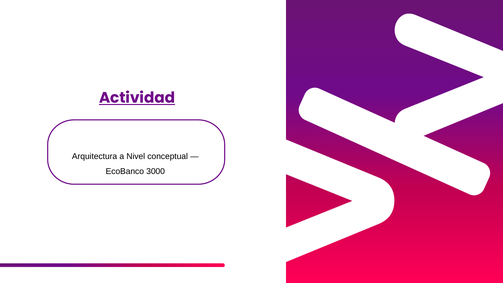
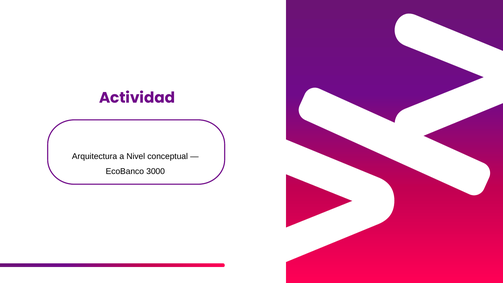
Actividad underline: present -> none (137, 98)
